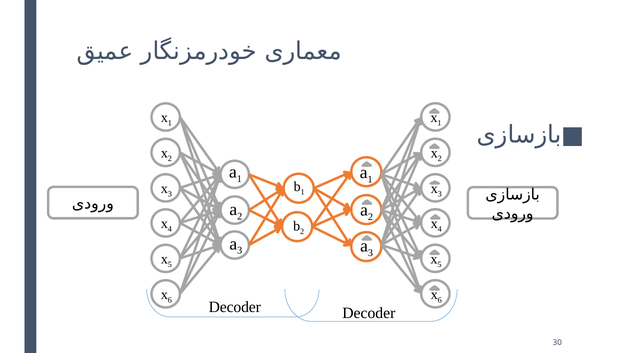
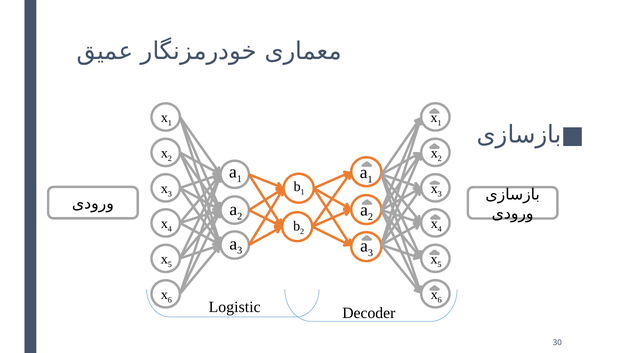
Decoder: Decoder -> Logistic (235, 307)
